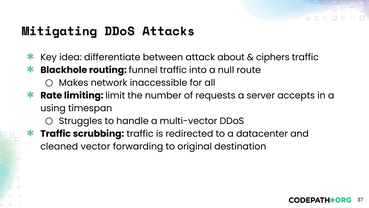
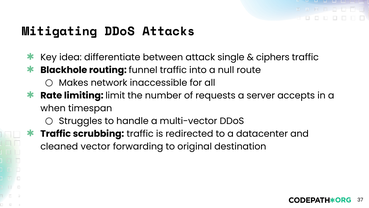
about: about -> single (231, 57)
using: using -> when (53, 108)
